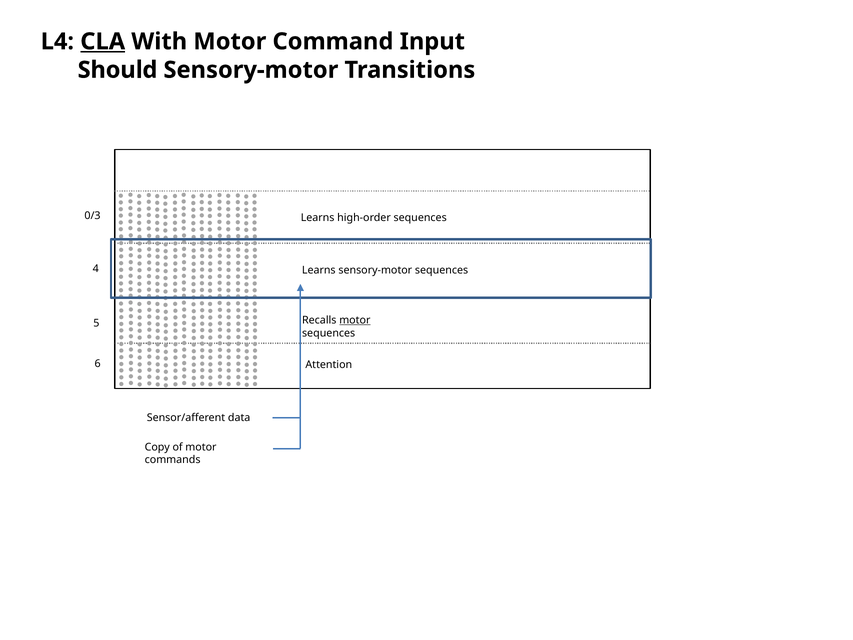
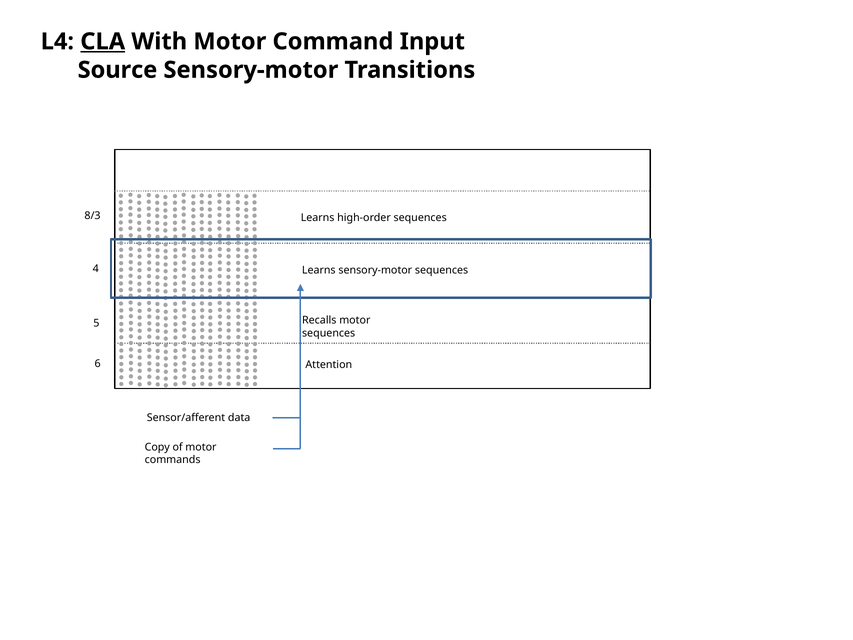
Should: Should -> Source (117, 70)
0/3: 0/3 -> 8/3 (93, 216)
motor underline: present -> none (355, 320)
